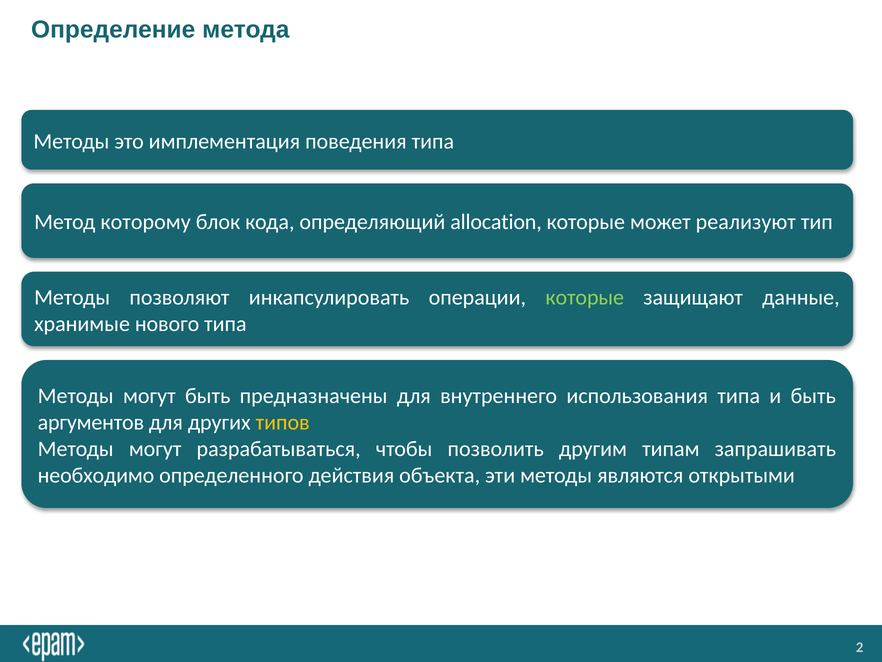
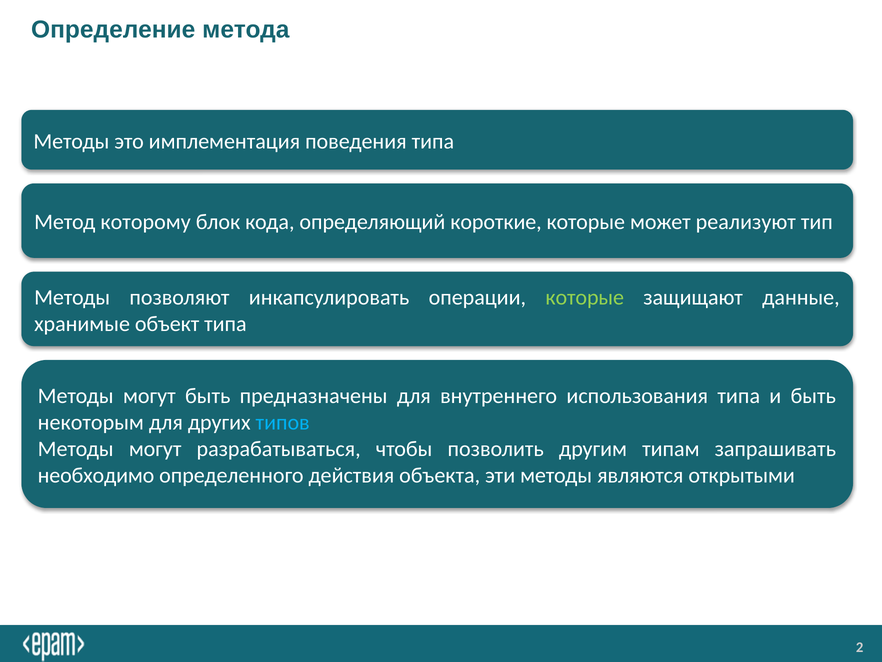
allocation: allocation -> короткие (496, 222)
нового: нового -> объект (167, 323)
аргументов: аргументов -> некоторым (91, 422)
типов colour: yellow -> light blue (283, 422)
